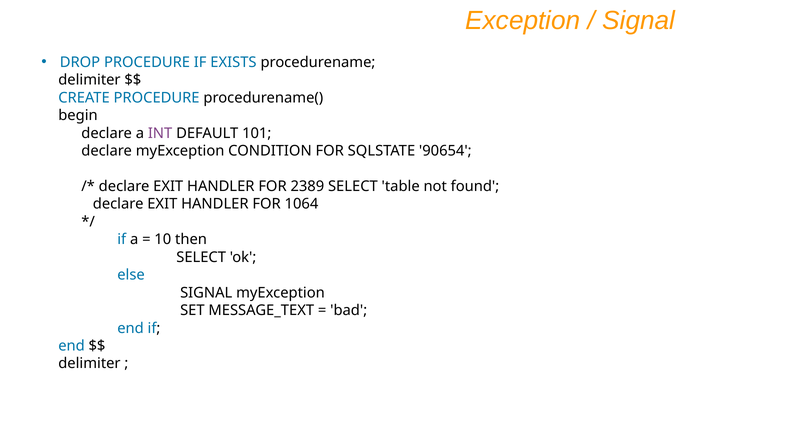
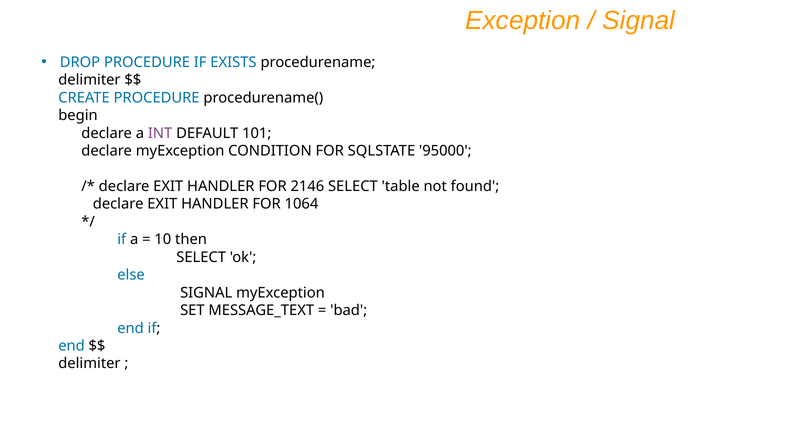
90654: 90654 -> 95000 (445, 151)
2389: 2389 -> 2146 (307, 186)
